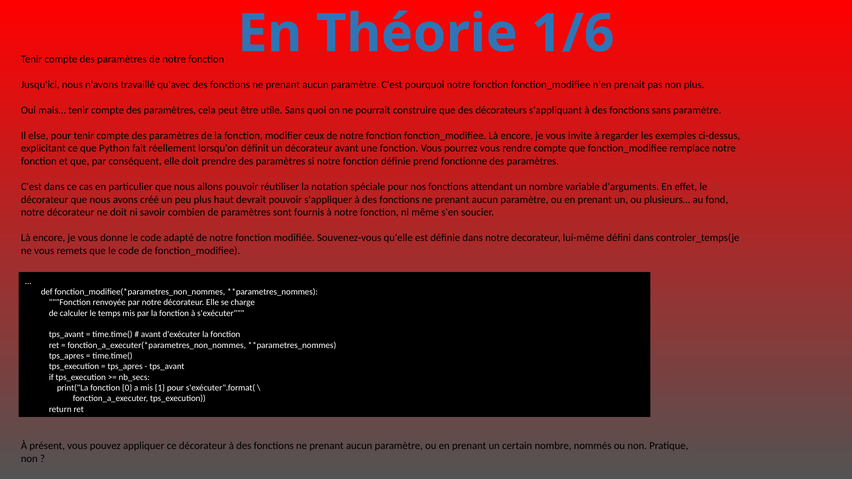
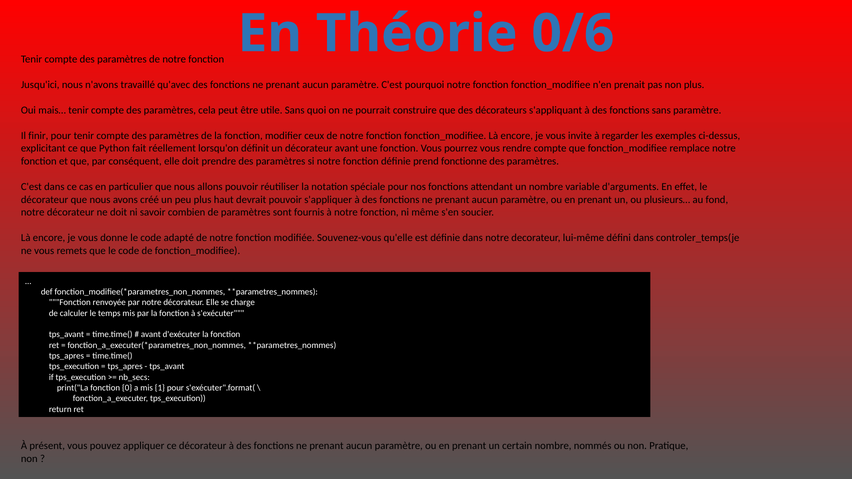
1/6: 1/6 -> 0/6 (573, 34)
else: else -> finir (38, 136)
